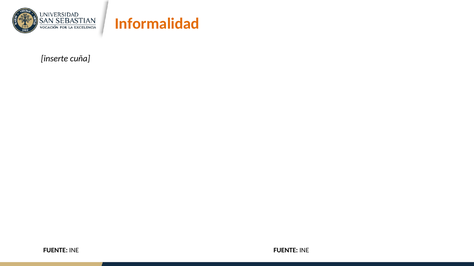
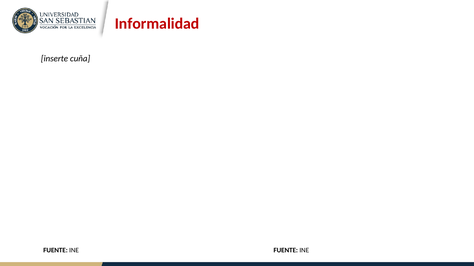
Informalidad colour: orange -> red (157, 24)
